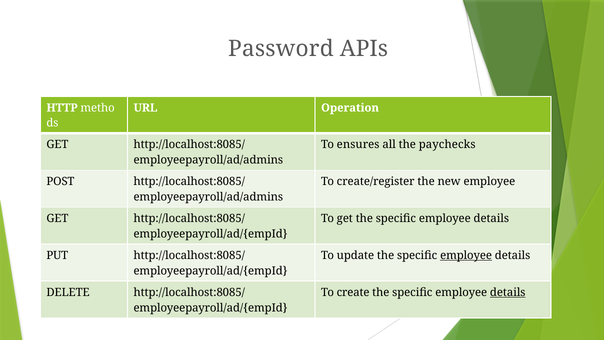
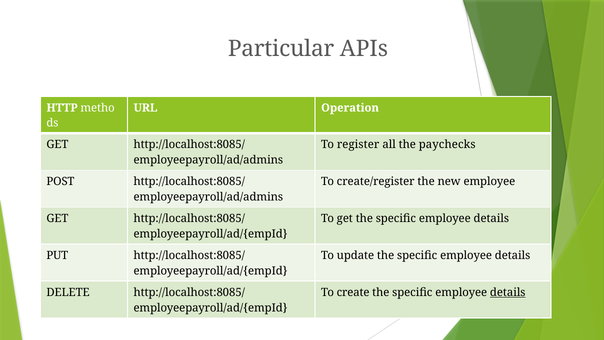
Password: Password -> Particular (281, 49)
ensures: ensures -> register (358, 145)
employee underline: present -> none (466, 255)
